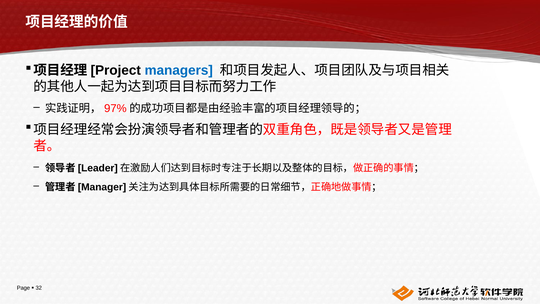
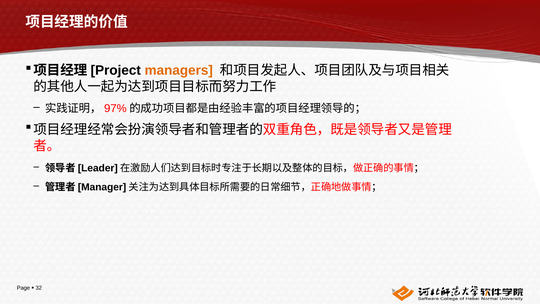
managers colour: blue -> orange (179, 70)
